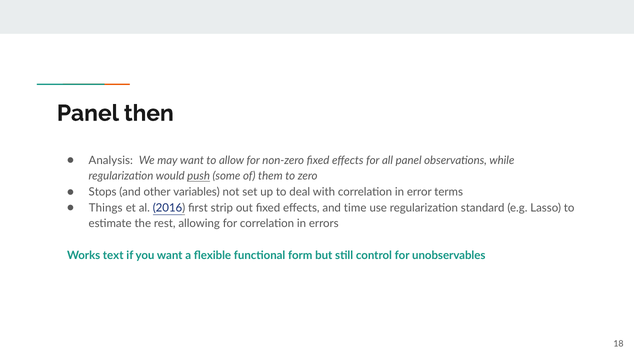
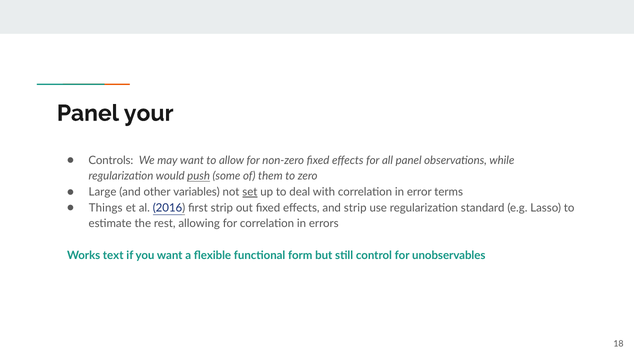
then: then -> your (149, 113)
Analysis: Analysis -> Controls (111, 160)
Stops: Stops -> Large (103, 192)
set underline: none -> present (250, 192)
and time: time -> strip (355, 208)
